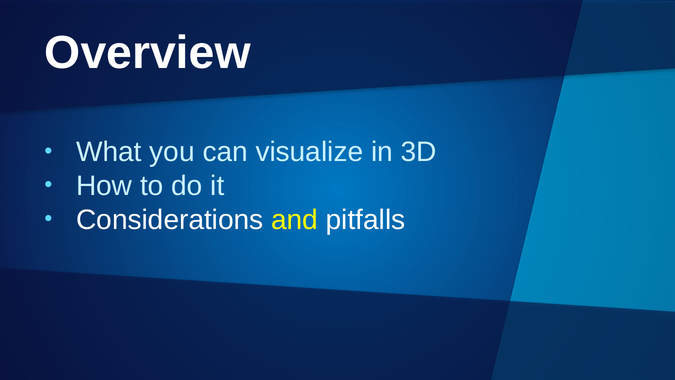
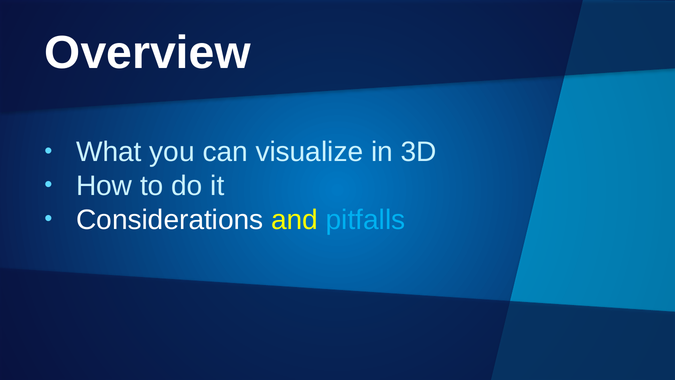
pitfalls colour: white -> light blue (366, 220)
